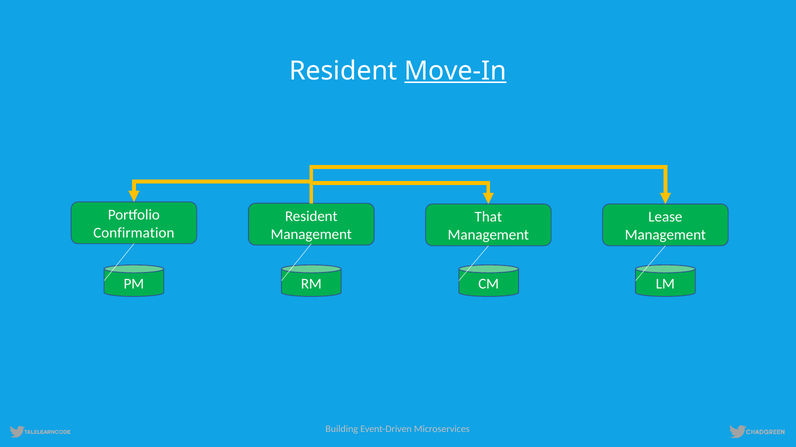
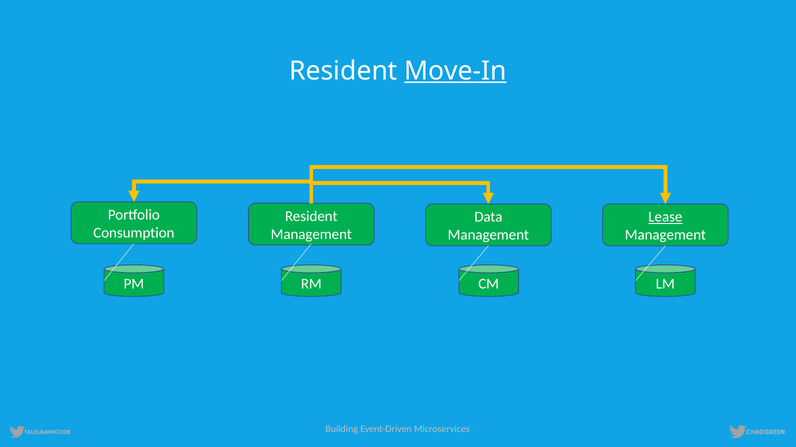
That: That -> Data (488, 217)
Lease underline: none -> present (665, 217)
Confirmation: Confirmation -> Consumption (134, 233)
